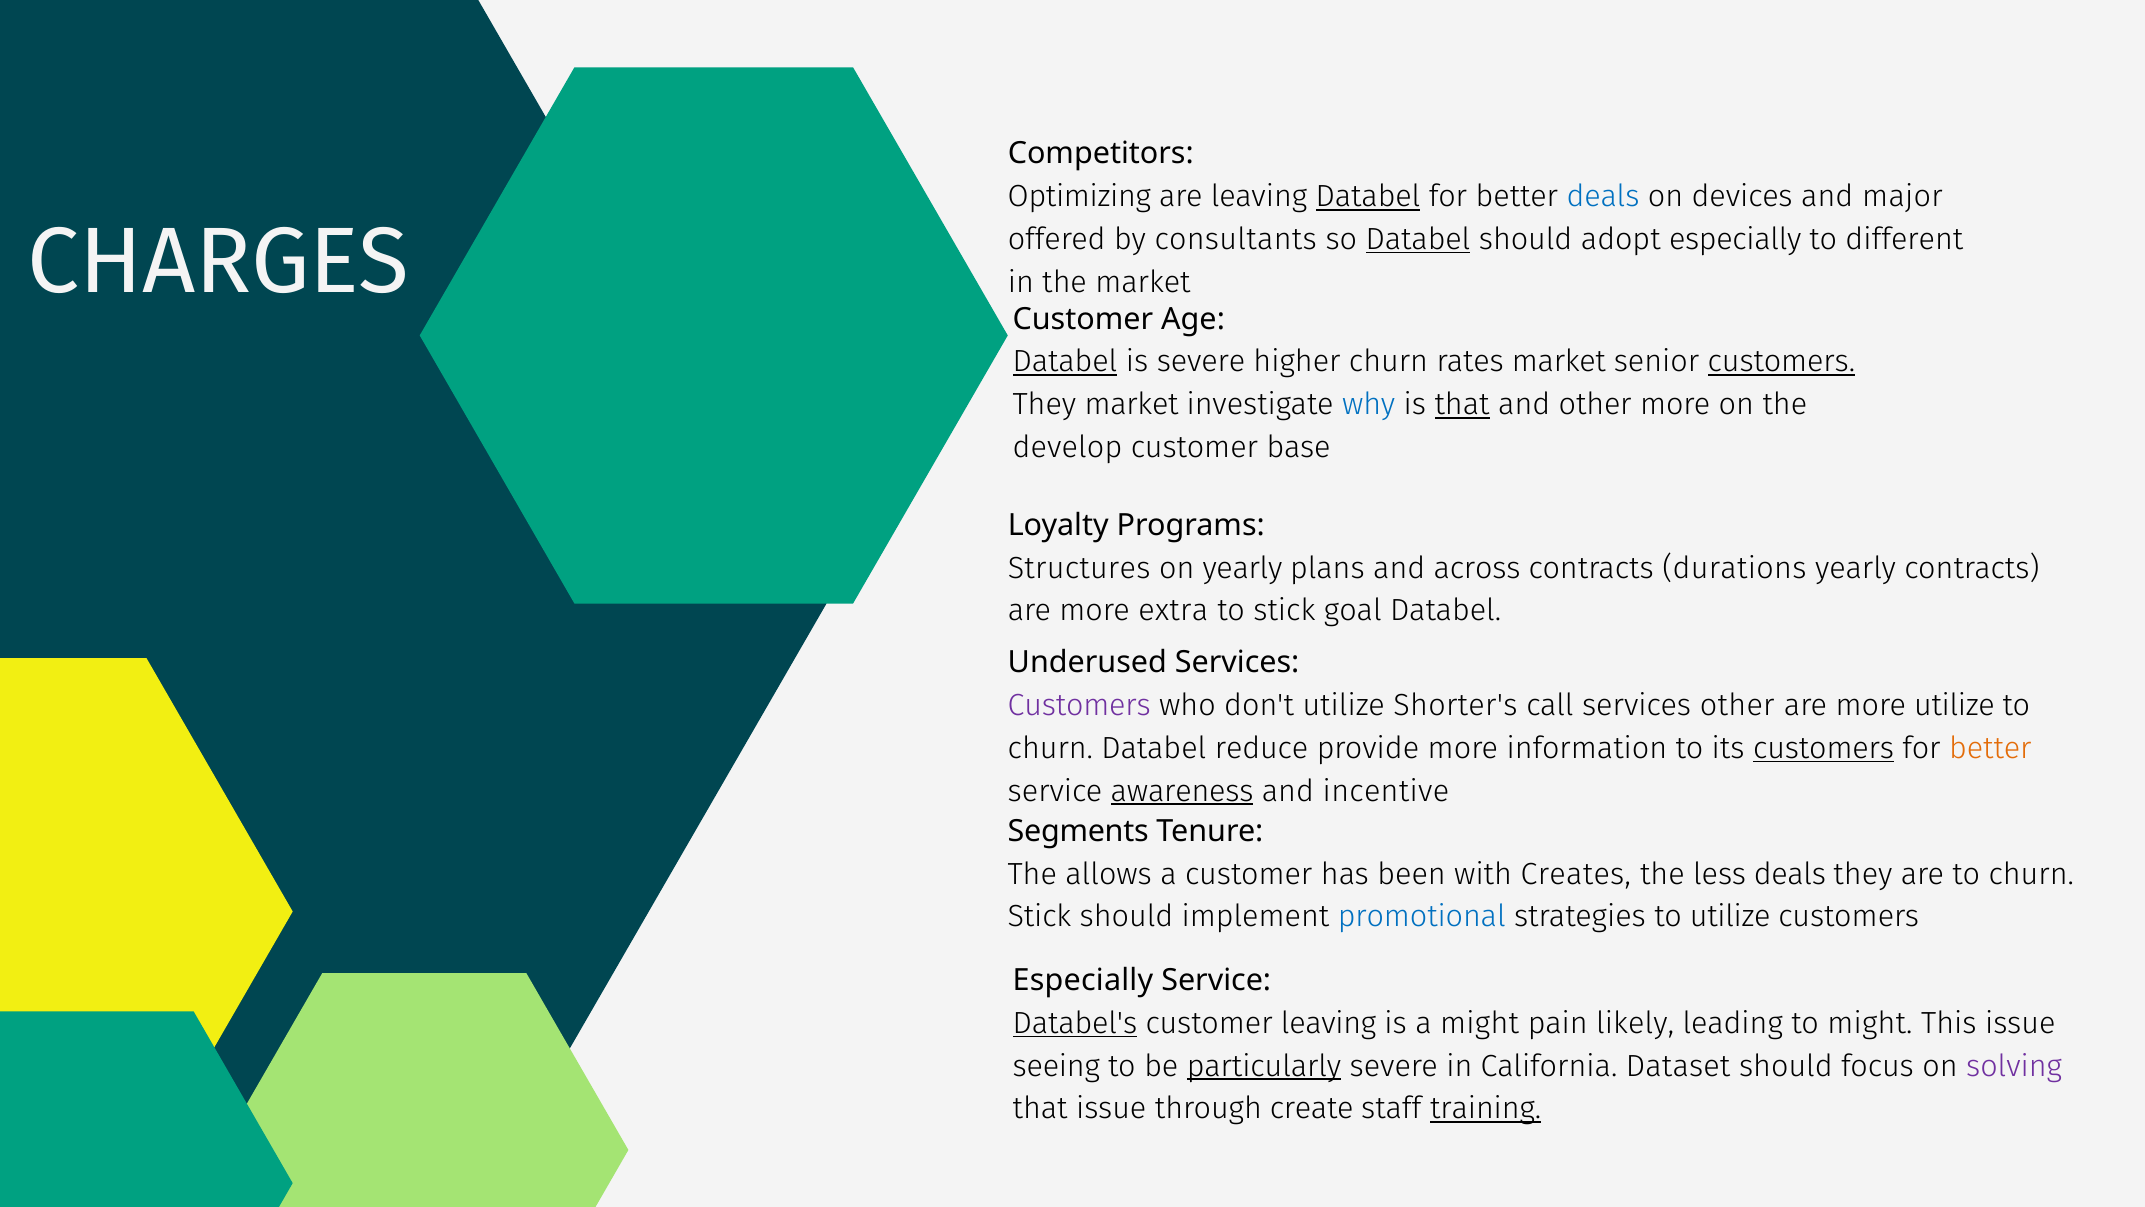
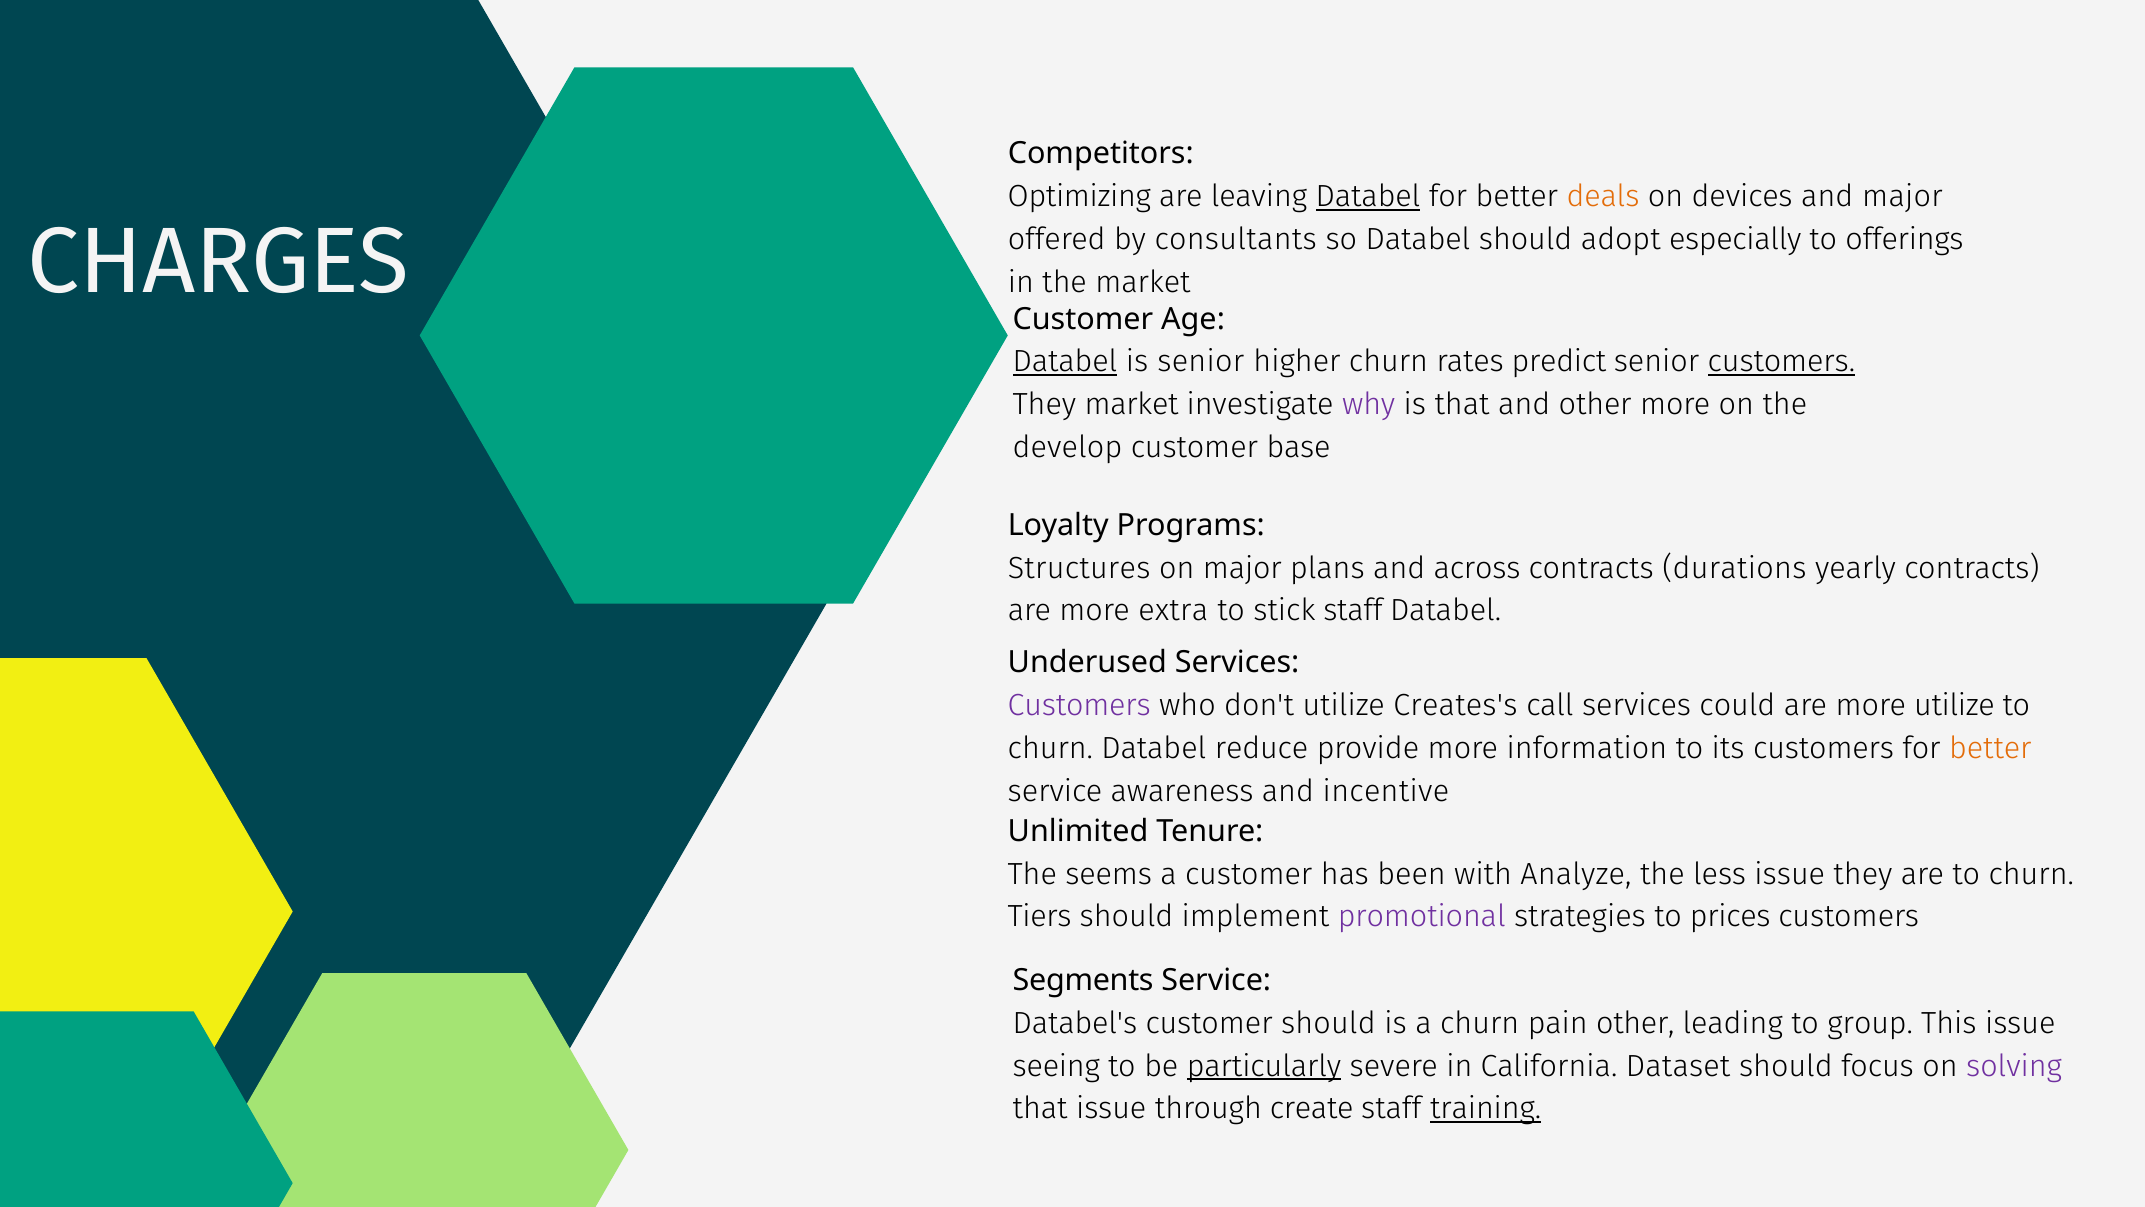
deals colour: blue -> orange (1603, 197)
Databel underline: present -> none (1418, 239)
different: different -> offerings (1905, 239)
is severe: severe -> senior (1201, 362)
rates market: market -> predict (1559, 362)
why colour: blue -> purple (1369, 404)
that underline: present -> none (1462, 404)
on yearly: yearly -> major (1242, 568)
stick goal: goal -> staff (1353, 611)
Shorter's: Shorter's -> Creates's (1455, 705)
services other: other -> could (1737, 705)
customers underline: present -> none (1824, 748)
awareness underline: present -> none (1182, 791)
Segments: Segments -> Unlimited (1078, 831)
allows: allows -> seems (1109, 874)
Creates: Creates -> Analyze (1576, 874)
less deals: deals -> issue (1790, 874)
Stick: Stick -> Tiers (1040, 917)
promotional colour: blue -> purple (1422, 917)
to utilize: utilize -> prices (1730, 917)
Especially: Especially -> Segments (1083, 980)
Databel's underline: present -> none (1075, 1023)
customer leaving: leaving -> should (1328, 1023)
a might: might -> churn (1480, 1023)
pain likely: likely -> other (1635, 1023)
to might: might -> group (1870, 1023)
